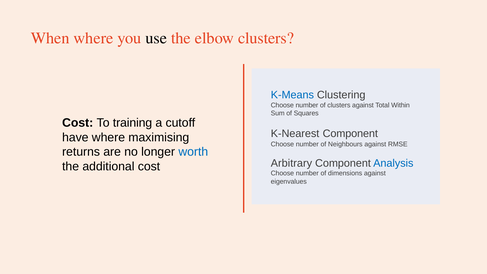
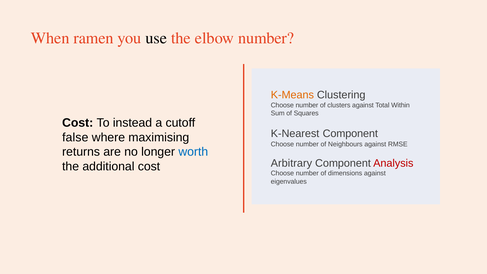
When where: where -> ramen (94, 38)
elbow clusters: clusters -> number (266, 38)
K-Means colour: blue -> orange (292, 95)
training: training -> instead (132, 123)
have: have -> false (75, 137)
Analysis colour: blue -> red (393, 163)
